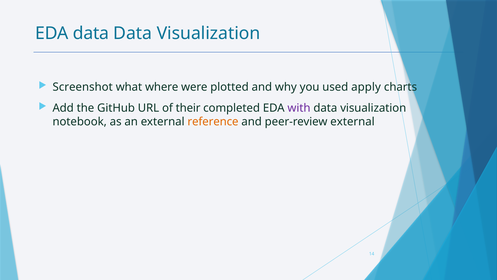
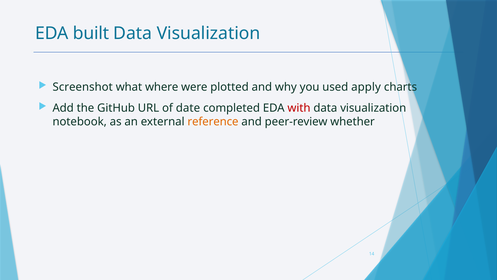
EDA data: data -> built (91, 33)
their: their -> date (188, 108)
with colour: purple -> red (299, 108)
peer-review external: external -> whether (353, 122)
